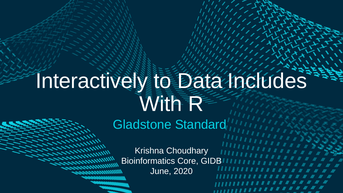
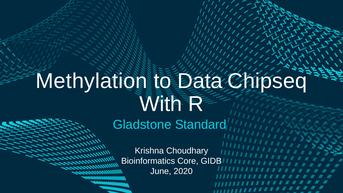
Interactively: Interactively -> Methylation (92, 81)
Includes: Includes -> Chipseq (267, 81)
